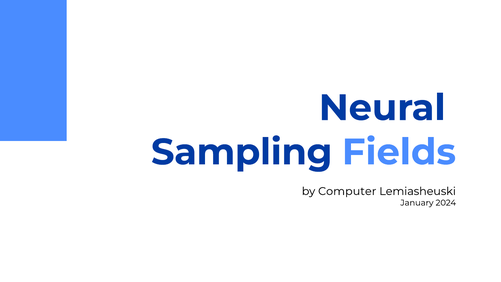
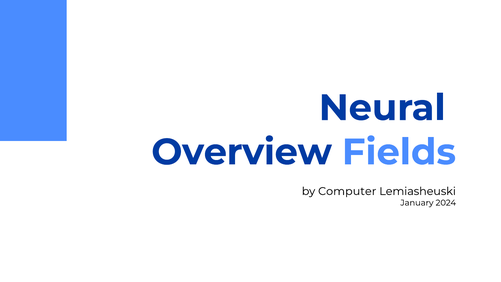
Sampling: Sampling -> Overview (242, 152)
